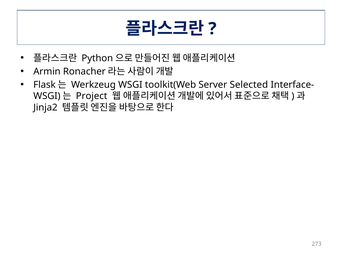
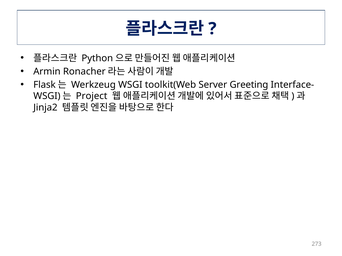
Selected: Selected -> Greeting (249, 85)
